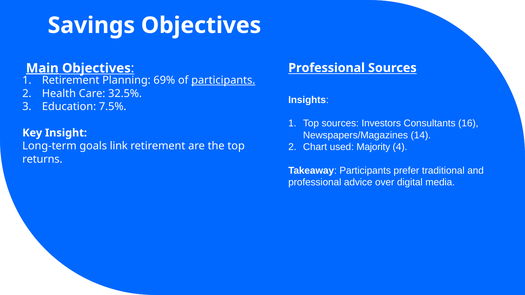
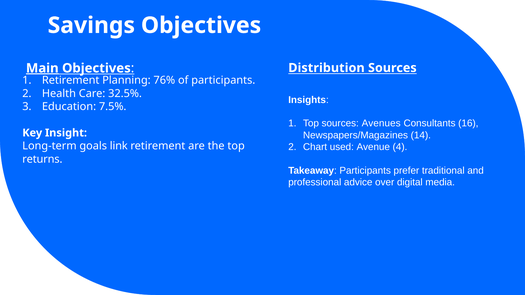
Professional: Professional -> Distribution (326, 68)
69%: 69% -> 76% (164, 80)
participants underline: present -> none (223, 80)
Investors: Investors -> Avenues (381, 124)
Majority: Majority -> Avenue (373, 147)
